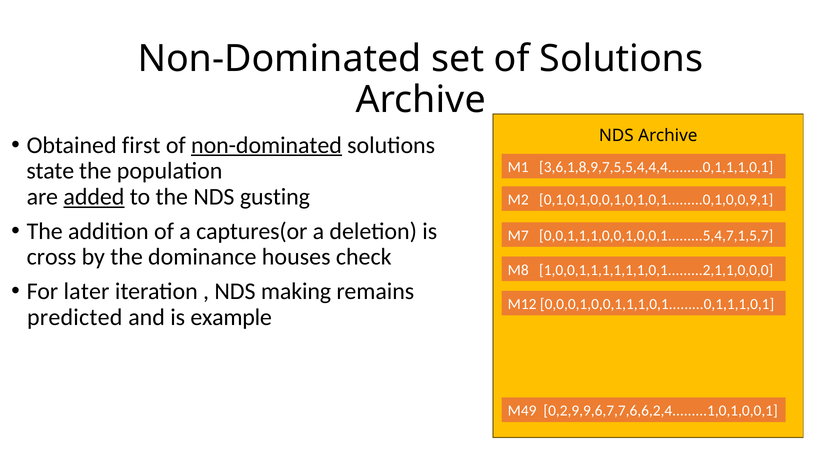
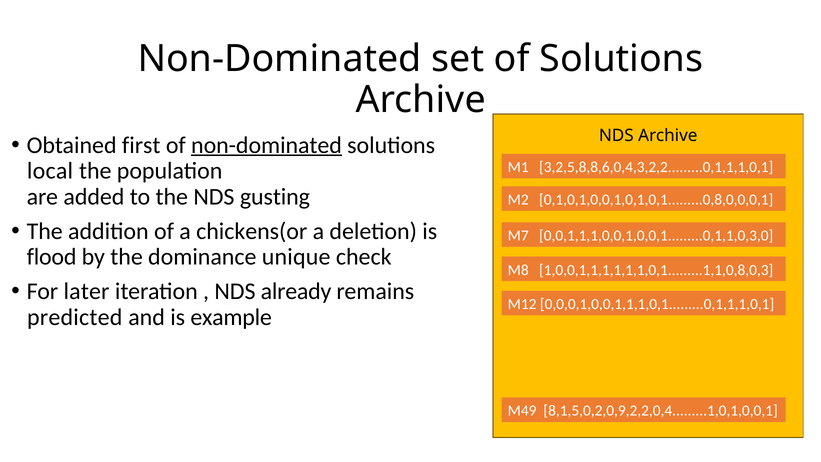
3,6,1,8,9,7,5,5,4,4,4.........0,1,1,1,0,1: 3,6,1,8,9,7,5,5,4,4,4.........0,1,1,1,0,1 -> 3,2,5,8,8,6,0,4,3,2,2.........0,1,1,1,0,1 (656, 167)
state: state -> local (50, 171)
added underline: present -> none (94, 197)
0,1,0,1,0,0,1,0,1,0,1.........0,1,0,0,9,1: 0,1,0,1,0,0,1,0,1,0,1.........0,1,0,0,9,1 -> 0,1,0,1,0,0,1,0,1,0,1.........0,8,0,0,0,1 (656, 200)
captures(or: captures(or -> chickens(or (252, 231)
0,0,1,1,1,0,0,1,0,0,1.........5,4,7,1,5,7: 0,0,1,1,1,0,0,1,0,0,1.........5,4,7,1,5,7 -> 0,0,1,1,1,0,0,1,0,0,1.........0,1,1,0,3,0 (656, 236)
cross: cross -> flood (52, 257)
houses: houses -> unique (296, 257)
1,0,0,1,1,1,1,1,1,0,1.........2,1,1,0,0,0: 1,0,0,1,1,1,1,1,1,0,1.........2,1,1,0,0,0 -> 1,0,0,1,1,1,1,1,1,0,1.........1,1,0,8,0,3 (656, 270)
making: making -> already (296, 291)
0,2,9,9,6,7,7,6,6,2,4.........1,0,1,0,0,1: 0,2,9,9,6,7,7,6,6,2,4.........1,0,1,0,0,1 -> 8,1,5,0,2,0,9,2,2,0,4.........1,0,1,0,0,1 (661, 411)
